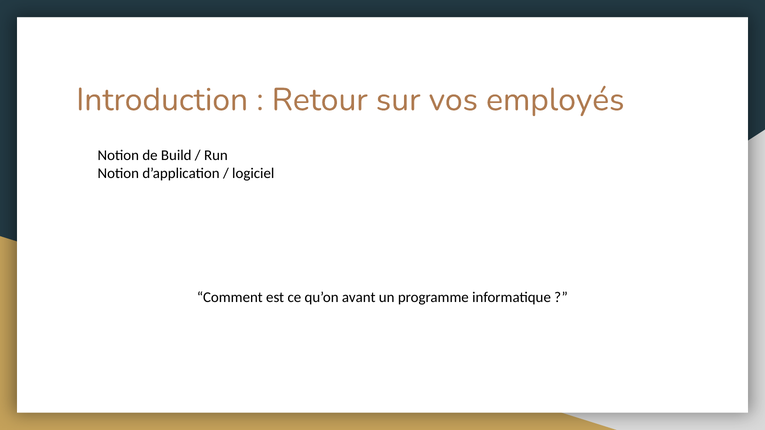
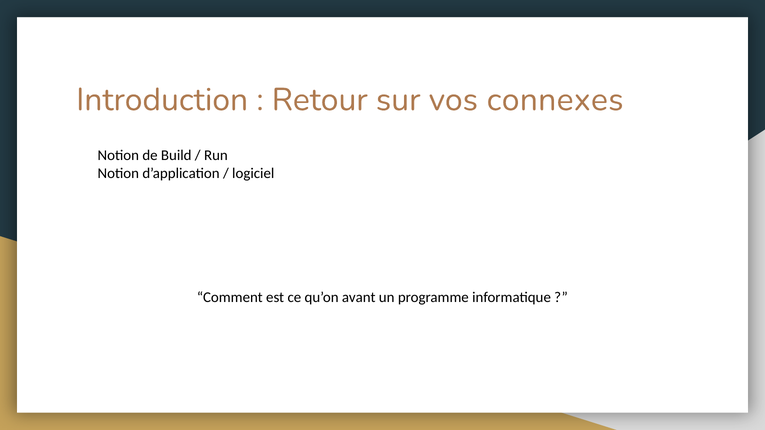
employés: employés -> connexes (555, 100)
